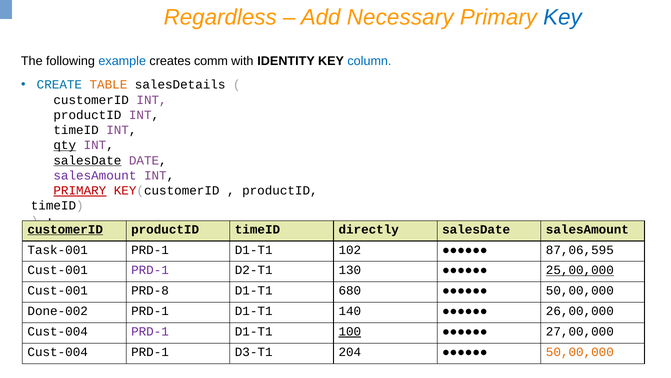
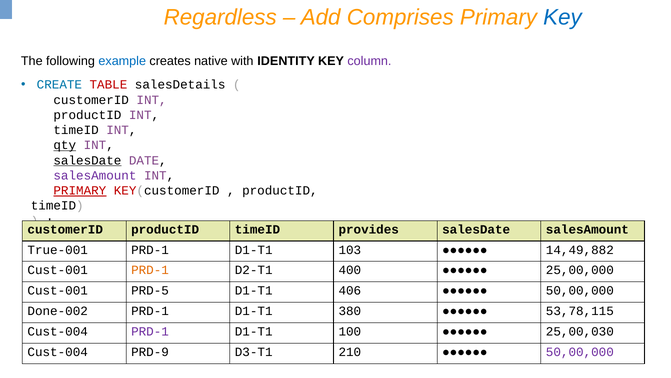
Necessary: Necessary -> Comprises (400, 17)
comm: comm -> native (211, 61)
column colour: blue -> purple (369, 61)
TABLE colour: orange -> red (108, 85)
customerID underline: present -> none (65, 229)
directly: directly -> provides (369, 229)
Task-001: Task-001 -> True-001 (58, 249)
102: 102 -> 103 (350, 249)
87,06,595: 87,06,595 -> 14,49,882 (580, 249)
PRD-1 colour: purple -> orange (150, 270)
130: 130 -> 400 (350, 270)
25,00,000 underline: present -> none (580, 270)
PRD-8: PRD-8 -> PRD-5 (150, 290)
680: 680 -> 406 (350, 290)
140: 140 -> 380 (350, 311)
26,00,000: 26,00,000 -> 53,78,115 (580, 311)
100 underline: present -> none (350, 331)
27,00,000: 27,00,000 -> 25,00,030 (580, 331)
PRD-1: PRD-1 -> PRD-9 (150, 352)
204: 204 -> 210 (350, 352)
50,00,000 colour: orange -> purple (580, 352)
